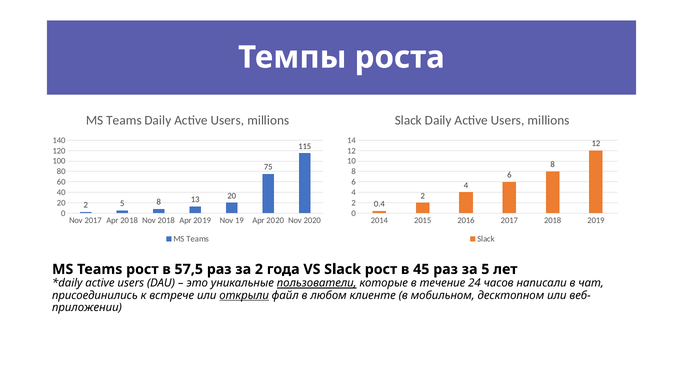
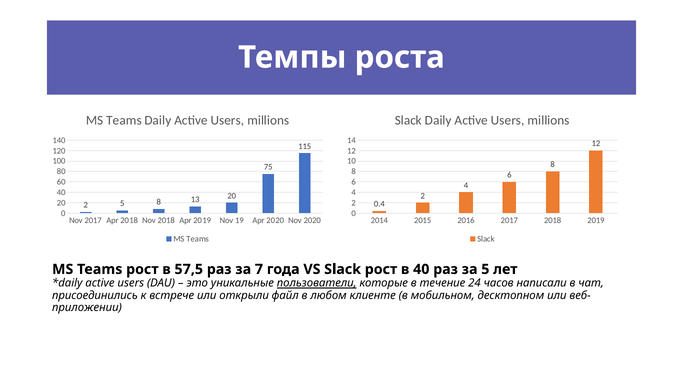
за 2: 2 -> 7 (259, 269)
в 45: 45 -> 40 (421, 269)
открыли underline: present -> none (244, 296)
